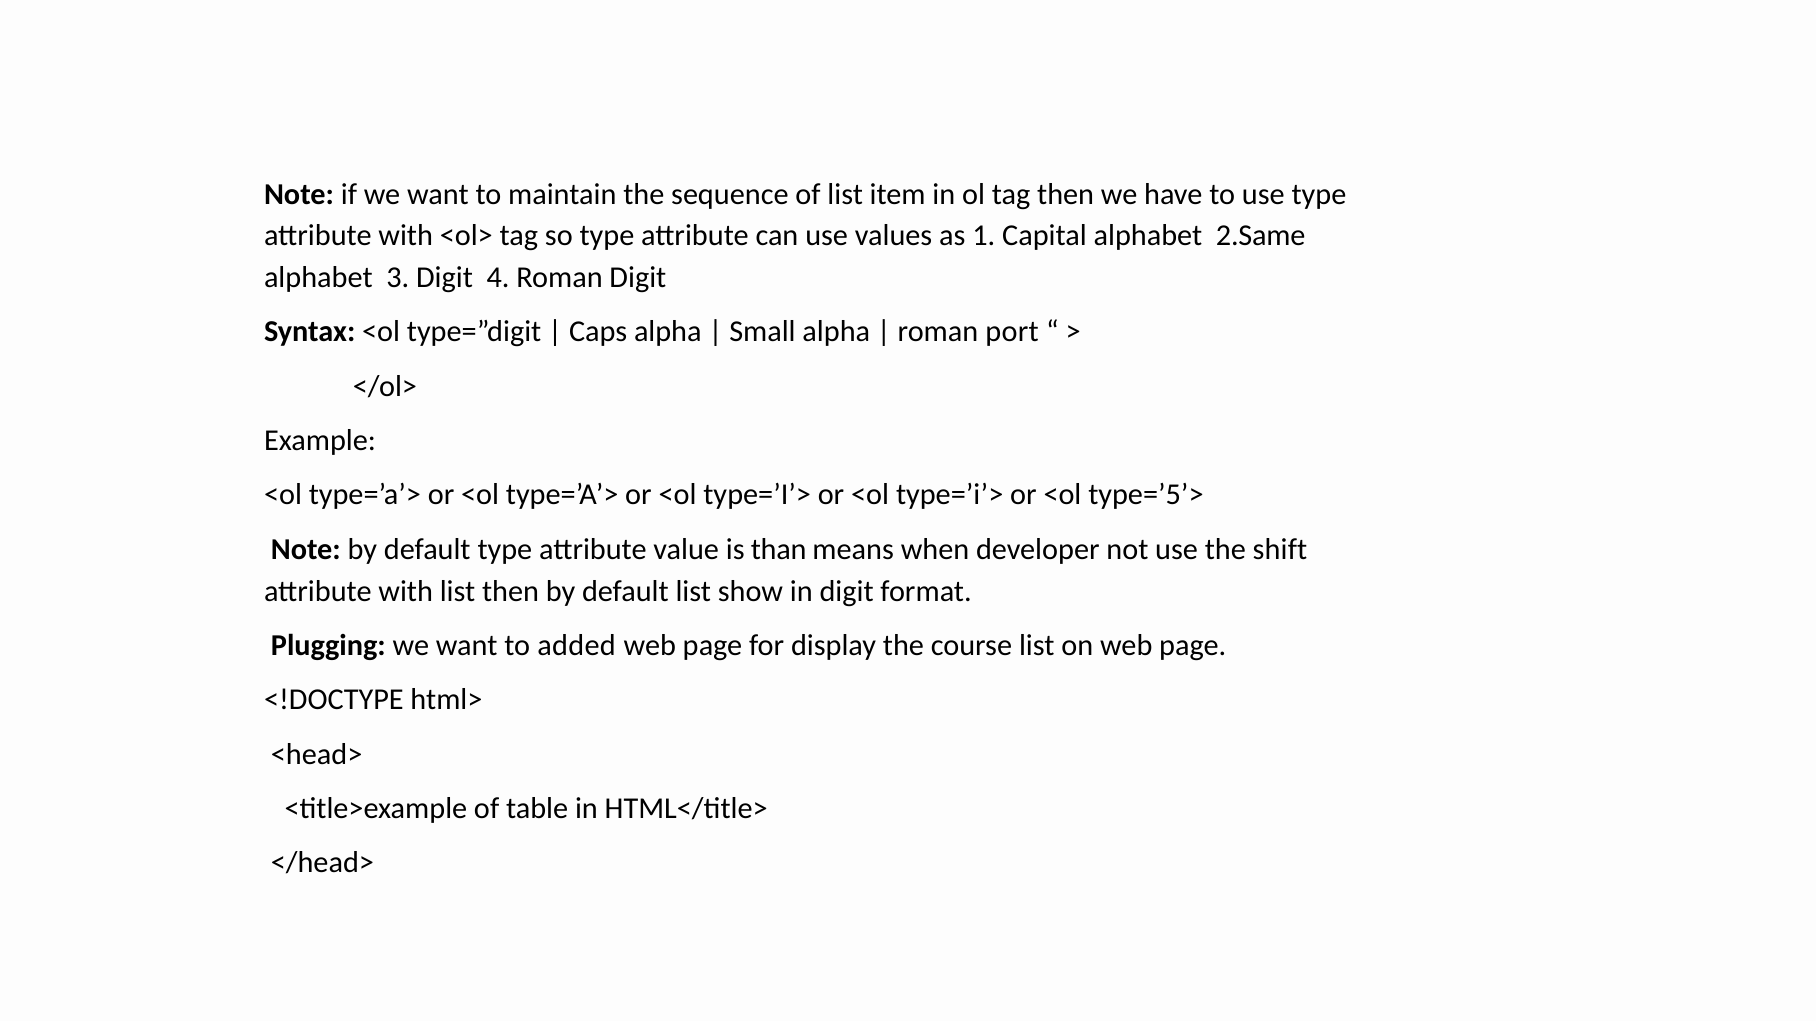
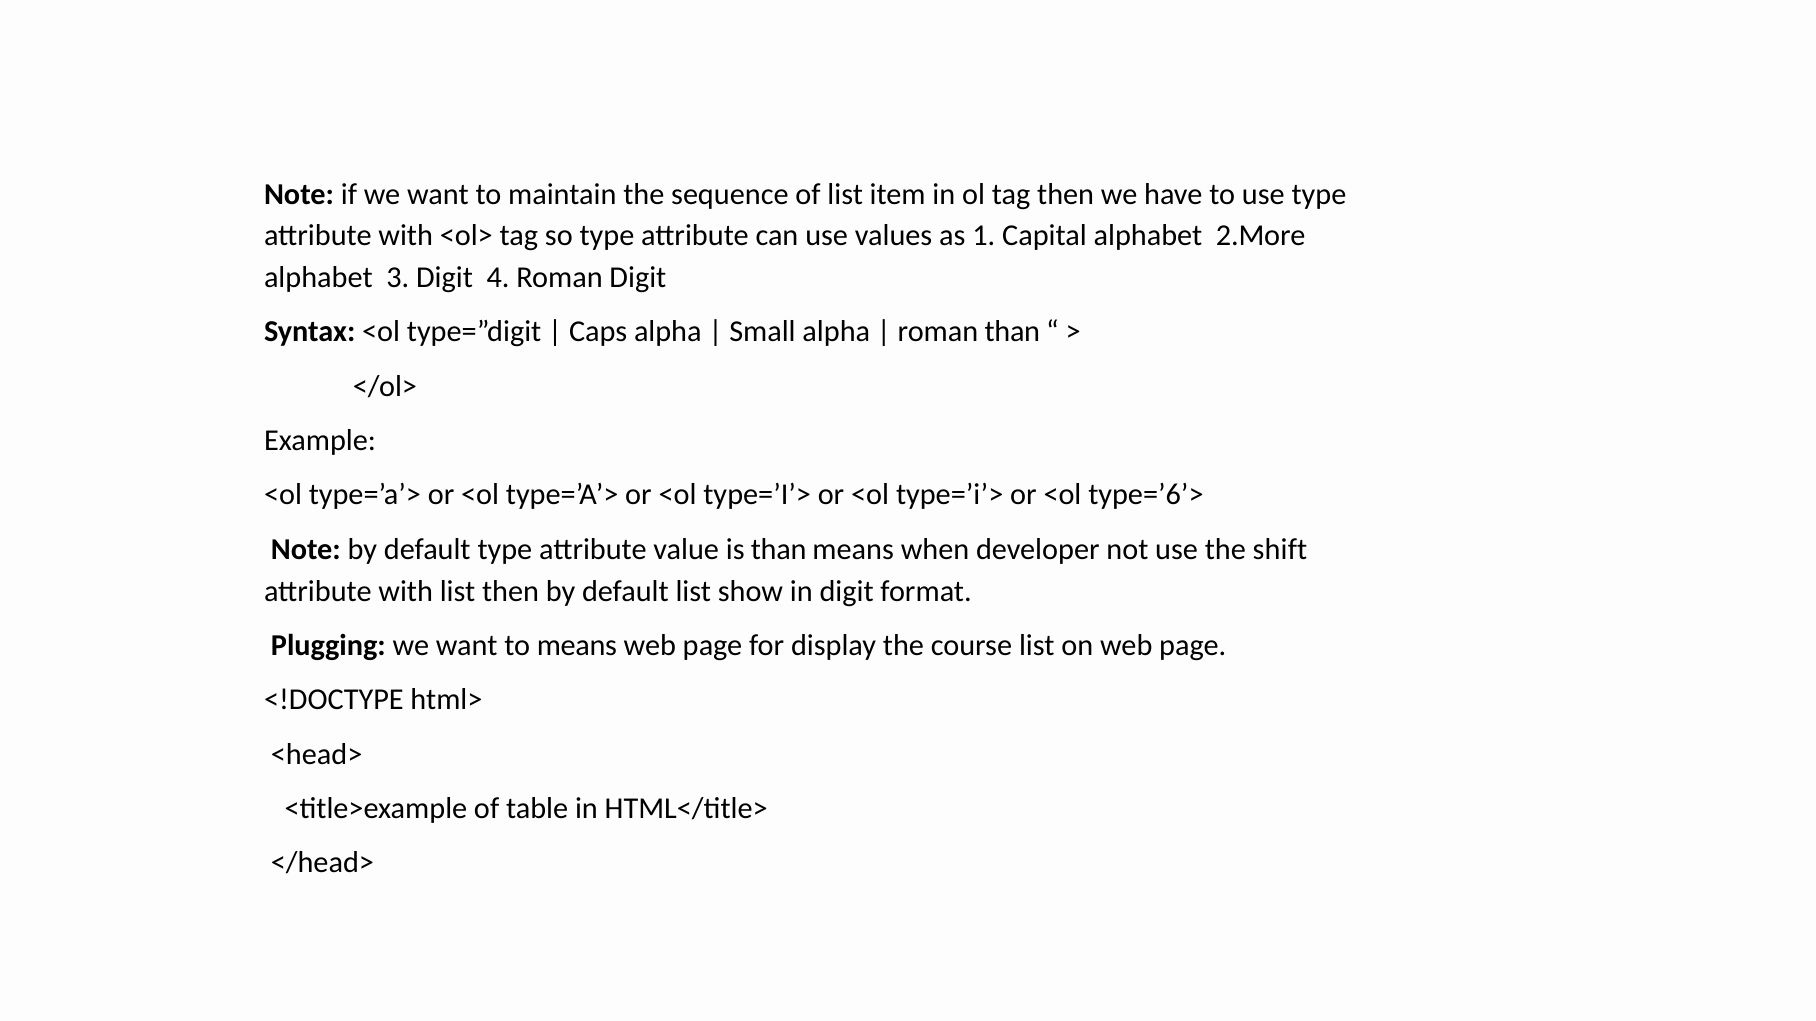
2.Same: 2.Same -> 2.More (1261, 236)
roman port: port -> than (1012, 332)
type=’5’>: type=’5’> -> type=’6’> (1146, 495)
to added: added -> means (577, 646)
